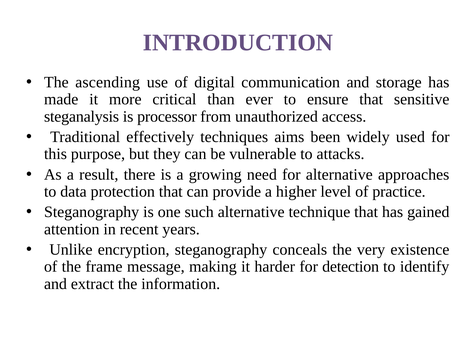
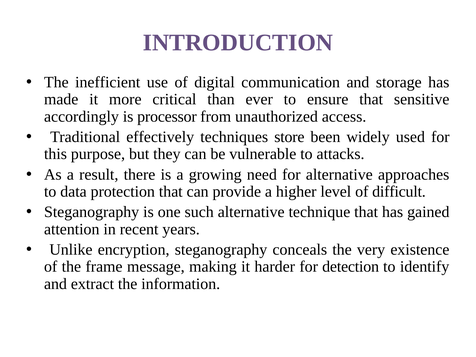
ascending: ascending -> inefficient (108, 82)
steganalysis: steganalysis -> accordingly (81, 117)
aims: aims -> store (289, 137)
practice: practice -> difficult (399, 192)
